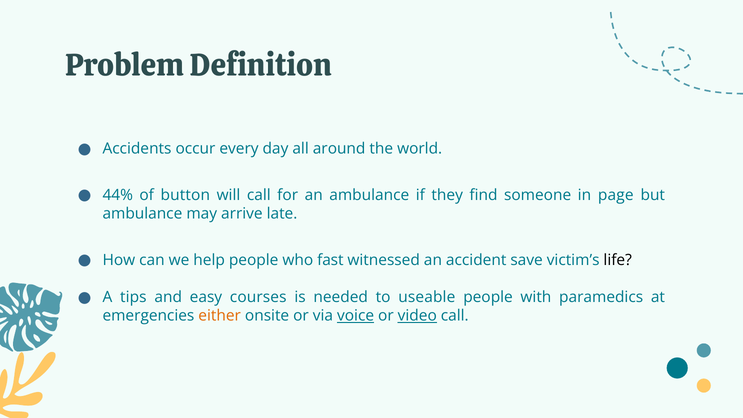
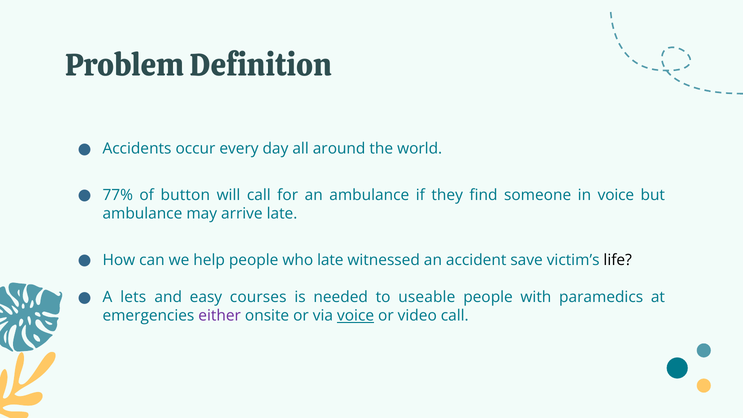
44%: 44% -> 77% (118, 195)
in page: page -> voice (616, 195)
who fast: fast -> late (330, 260)
tips: tips -> lets (133, 297)
either colour: orange -> purple (220, 316)
video underline: present -> none (417, 316)
